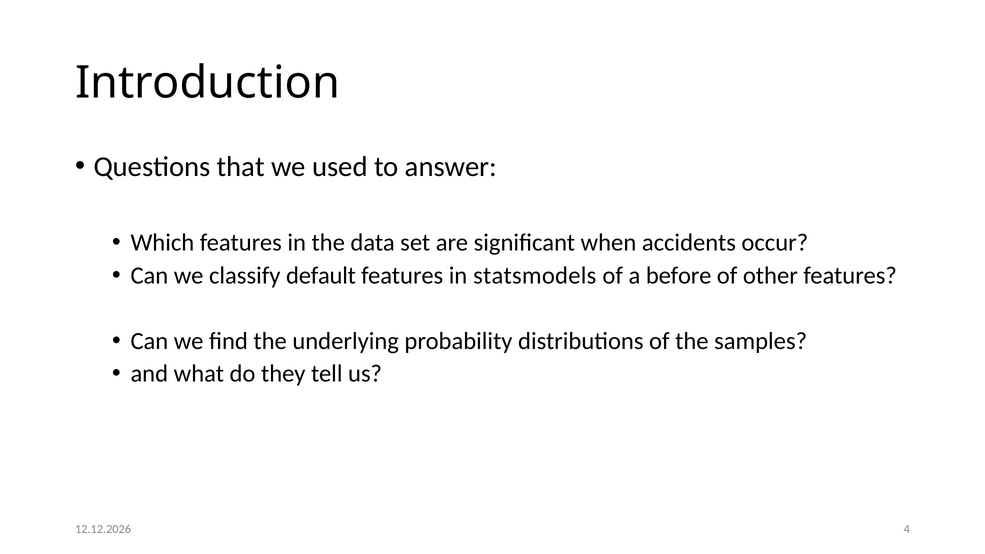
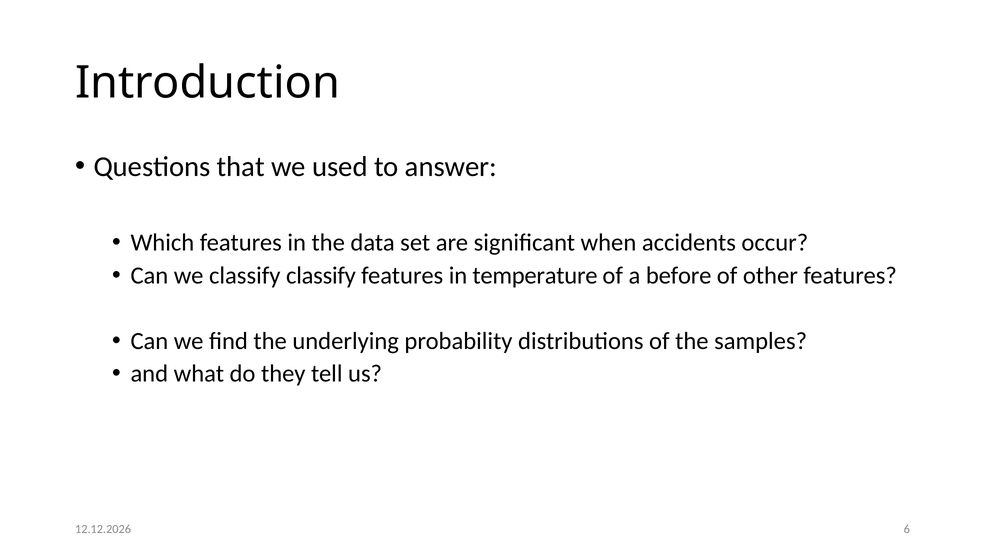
classify default: default -> classify (321, 276)
statsmodels: statsmodels -> temperature (535, 276)
4: 4 -> 6 (907, 529)
